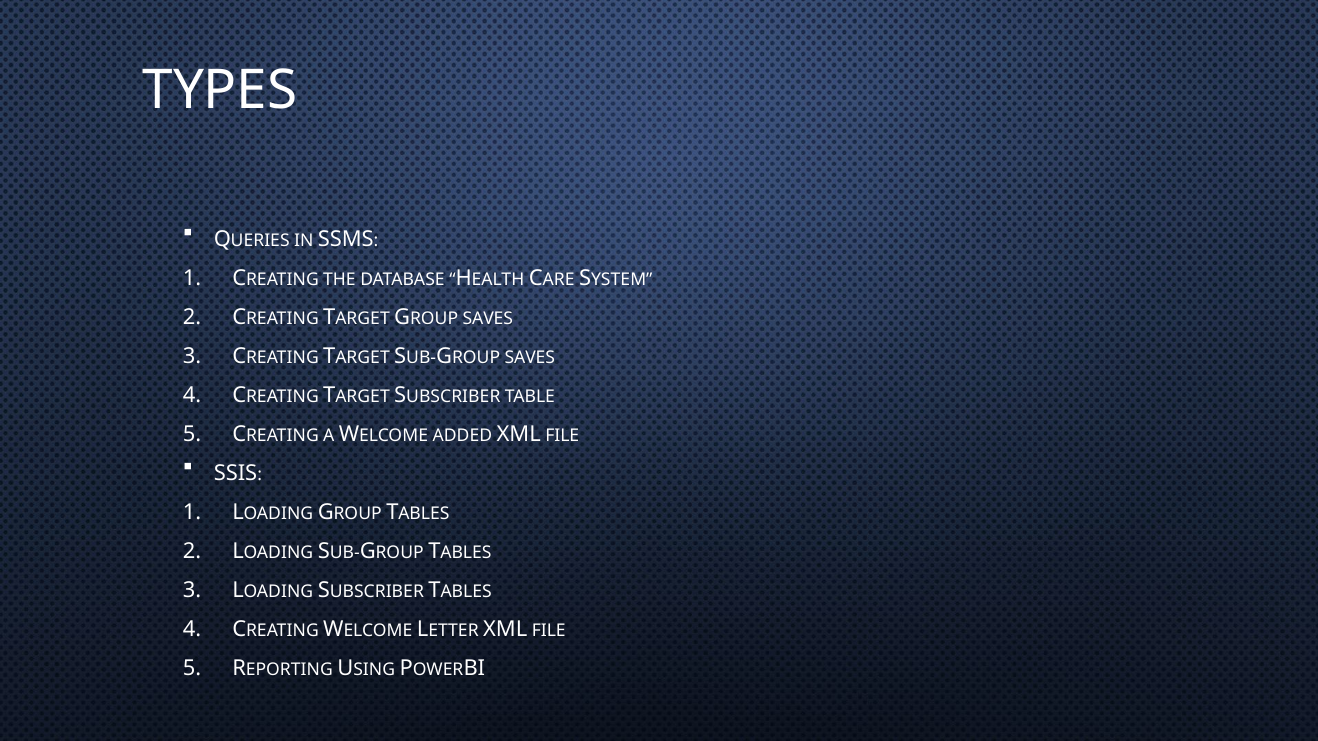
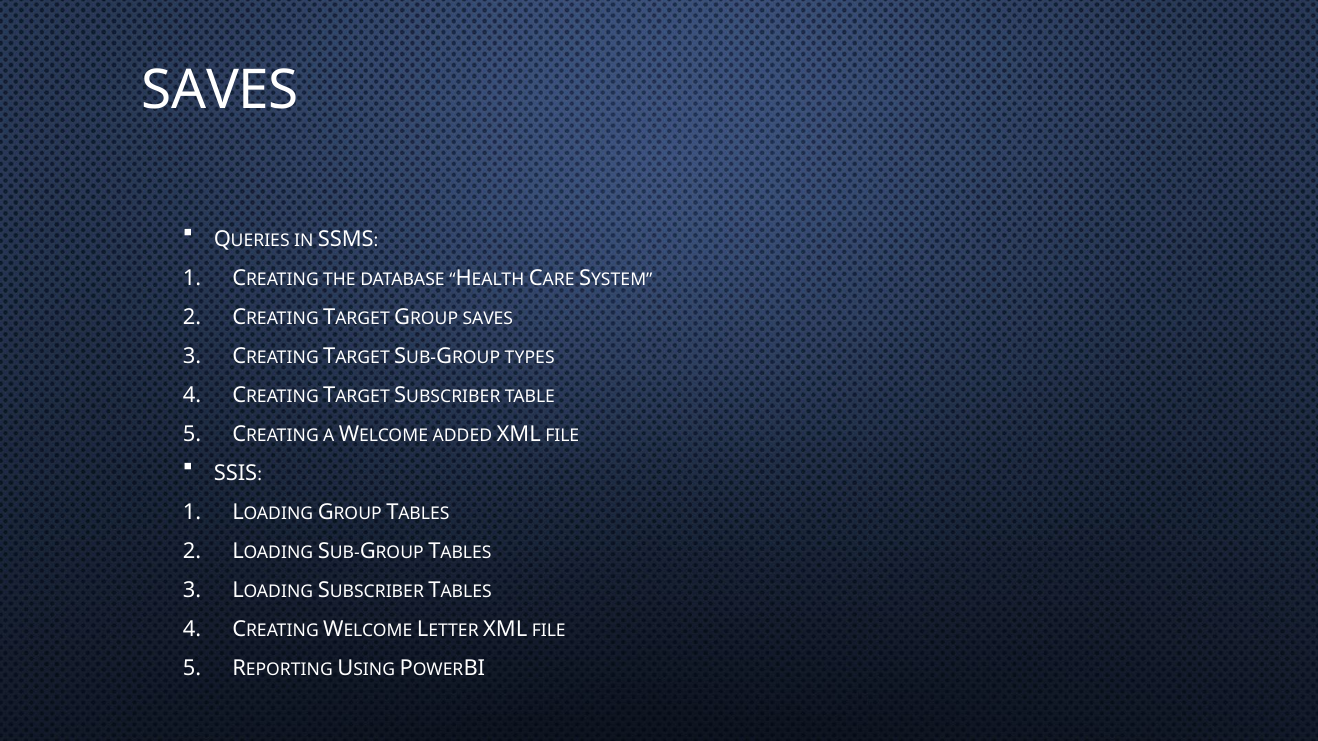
TYPES: TYPES -> SAVES (220, 90)
SUB-GROUP SAVES: SAVES -> TYPES (530, 358)
